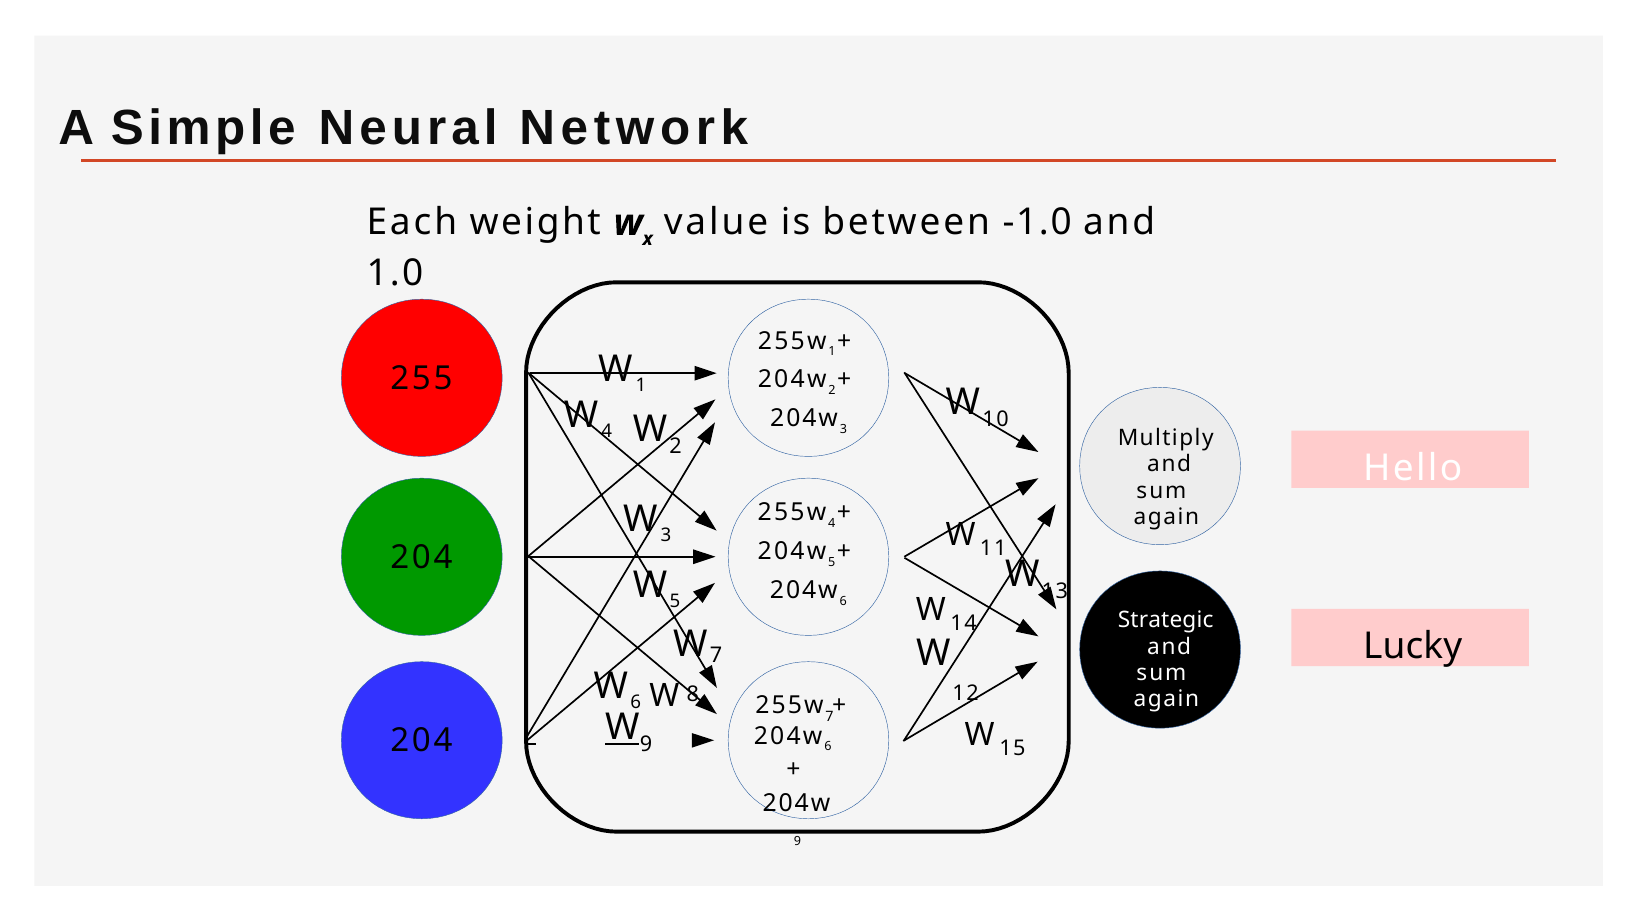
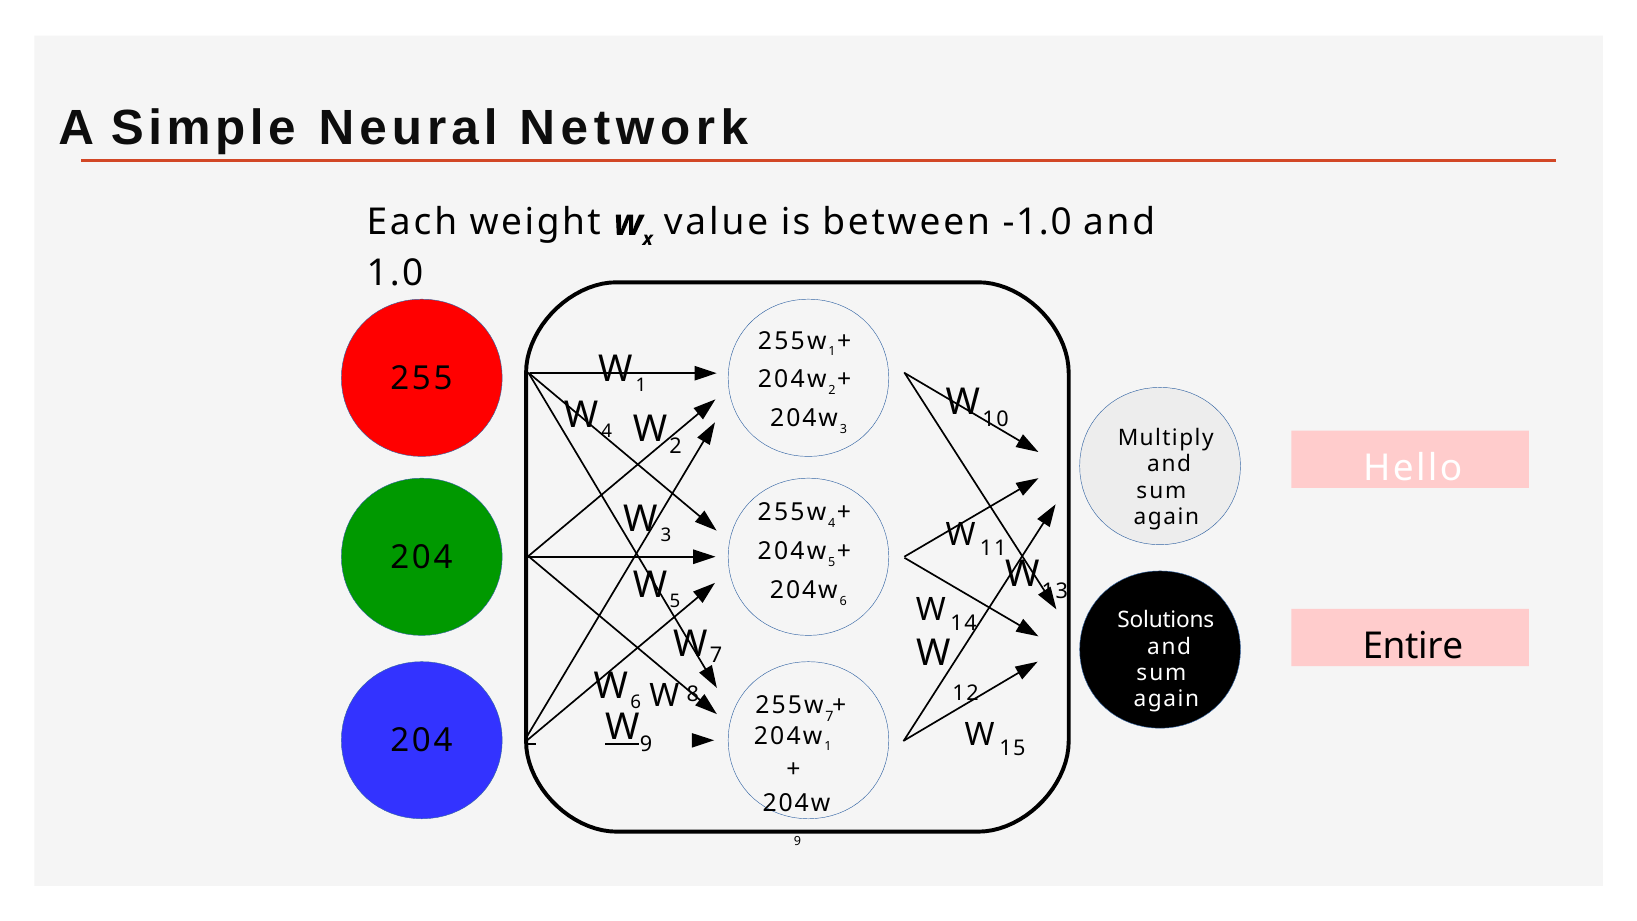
Strategic: Strategic -> Solutions (1166, 620)
Lucky: Lucky -> Entire (1413, 646)
6: 6 -> 1 (828, 746)
